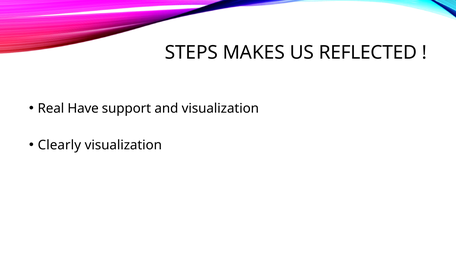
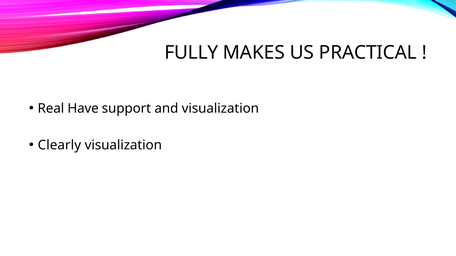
STEPS: STEPS -> FULLY (191, 53)
REFLECTED: REFLECTED -> PRACTICAL (368, 53)
